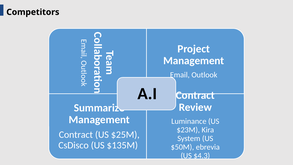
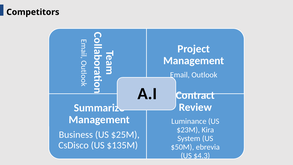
Contract: Contract -> Business (76, 135)
